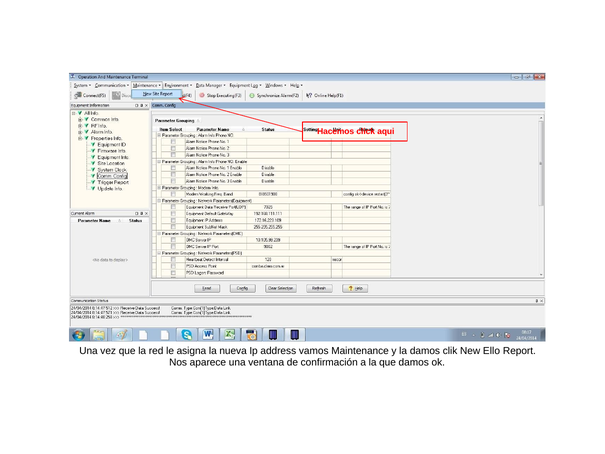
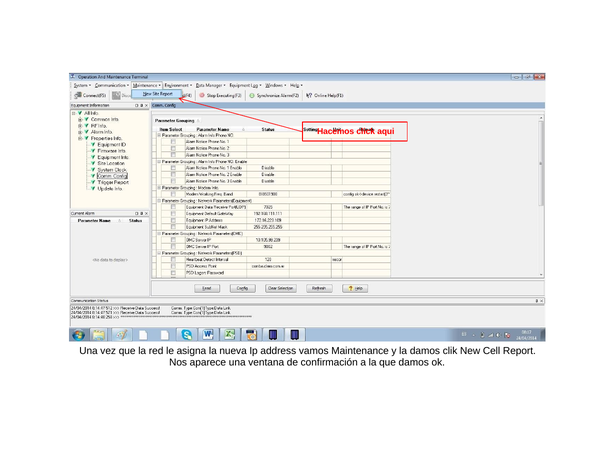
Ello: Ello -> Cell (492, 351)
